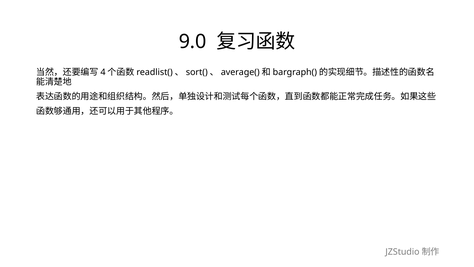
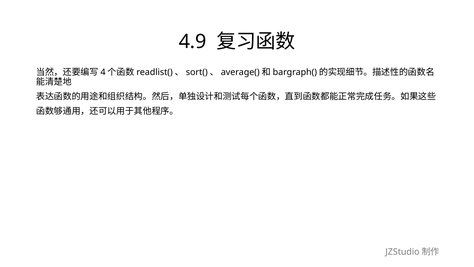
9.0: 9.0 -> 4.9 (193, 41)
